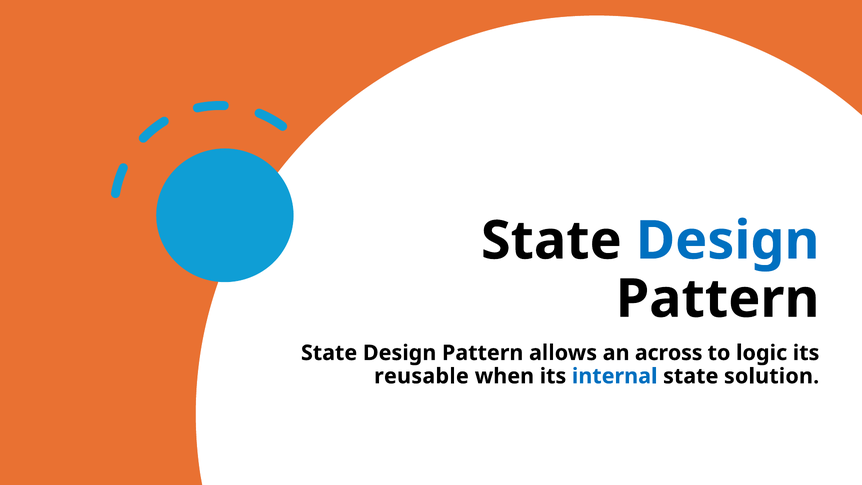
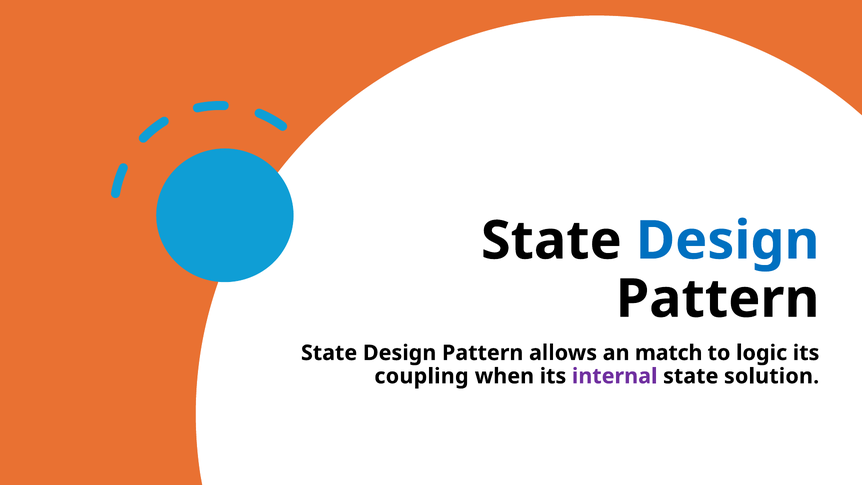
across: across -> match (669, 353)
reusable: reusable -> coupling (421, 376)
internal colour: blue -> purple (615, 376)
